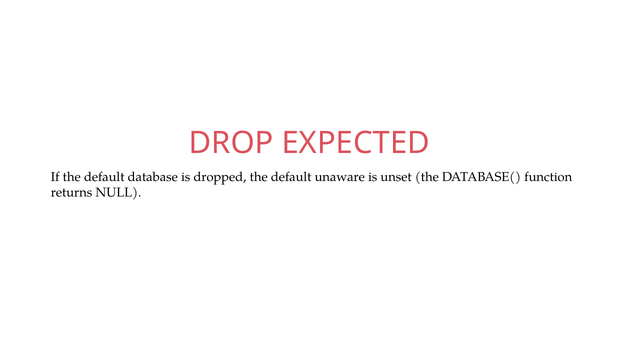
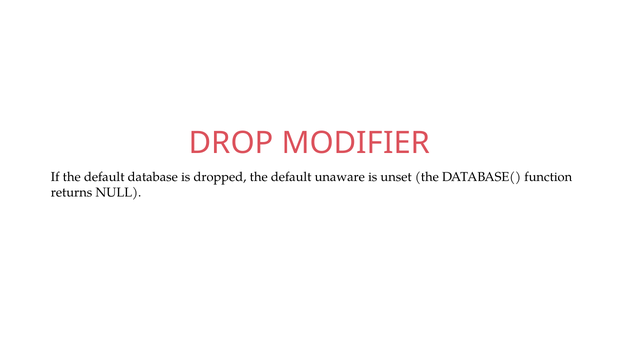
EXPECTED: EXPECTED -> MODIFIER (356, 143)
